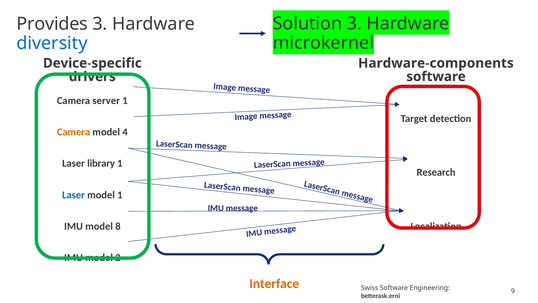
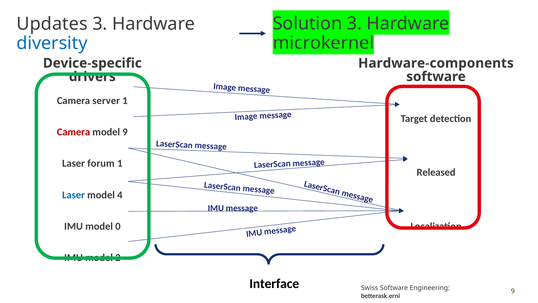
Provides: Provides -> Updates (52, 24)
Camera colour: orange -> red (74, 132)
model 4: 4 -> 9 (125, 132)
library: library -> forum (101, 163)
Research: Research -> Released (436, 172)
model 1: 1 -> 4 (120, 195)
8: 8 -> 0 (118, 226)
Interface colour: orange -> black (274, 283)
